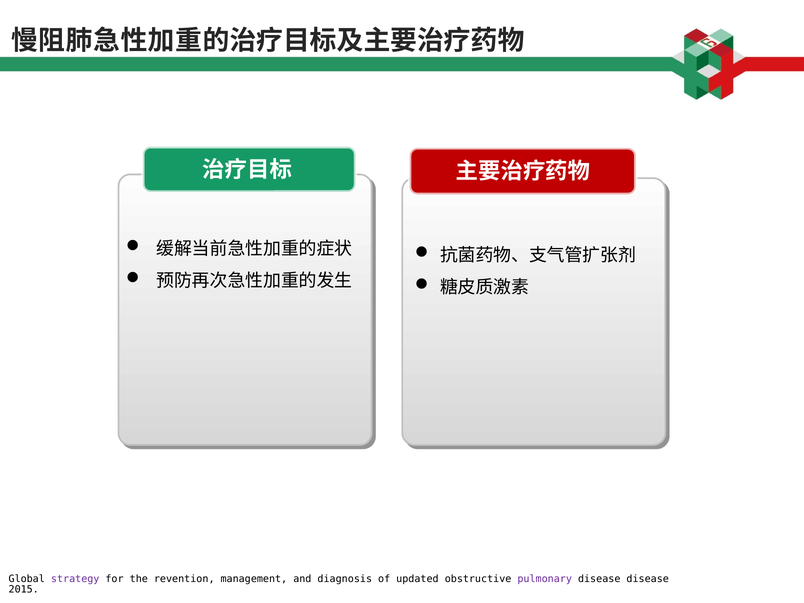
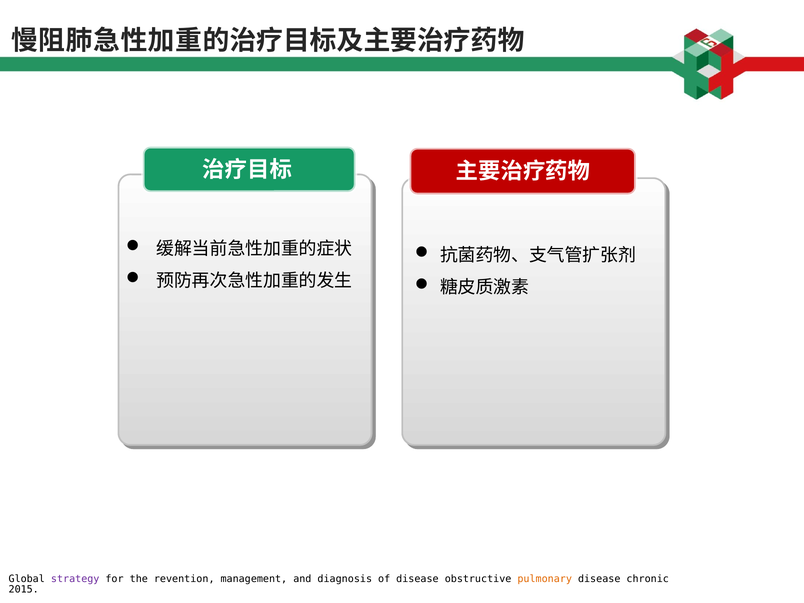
of updated: updated -> disease (417, 579)
pulmonary colour: purple -> orange (545, 579)
disease disease: disease -> chronic (648, 579)
